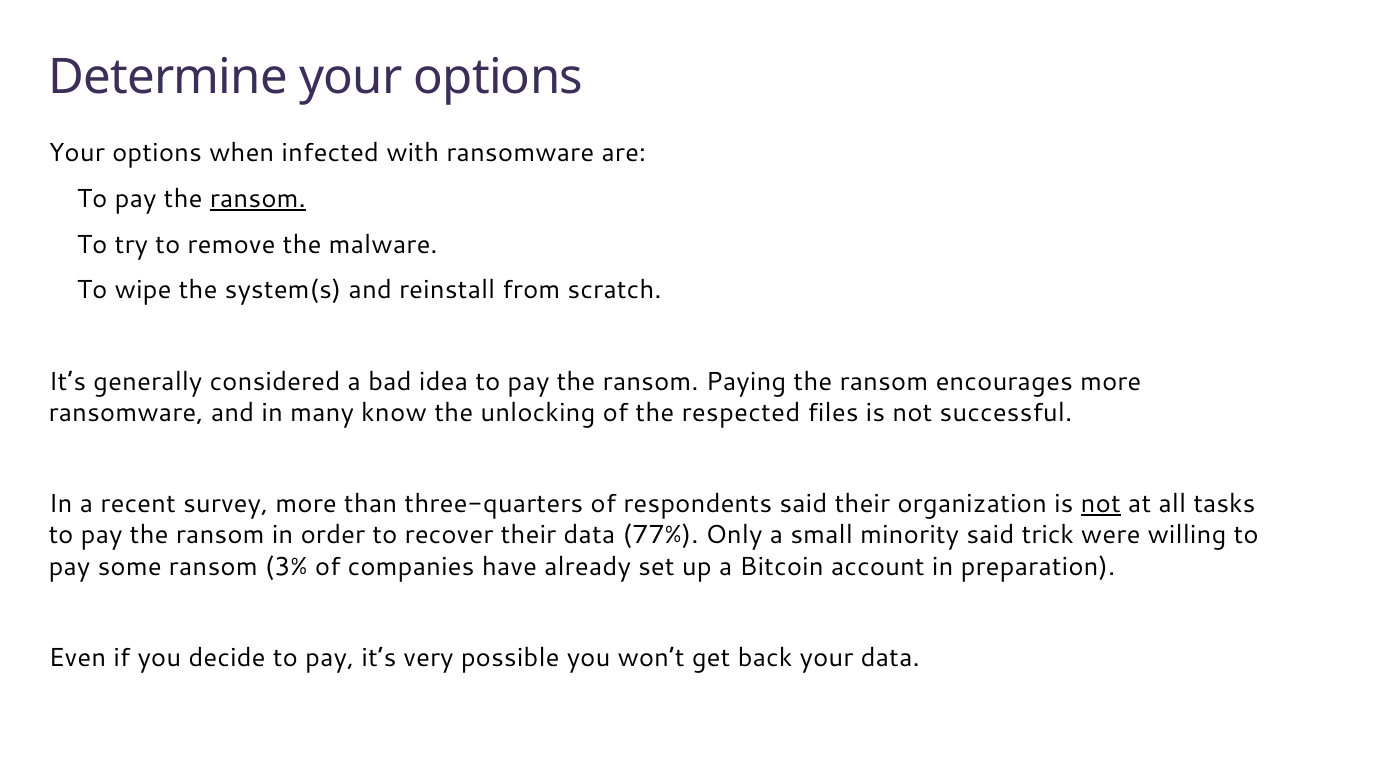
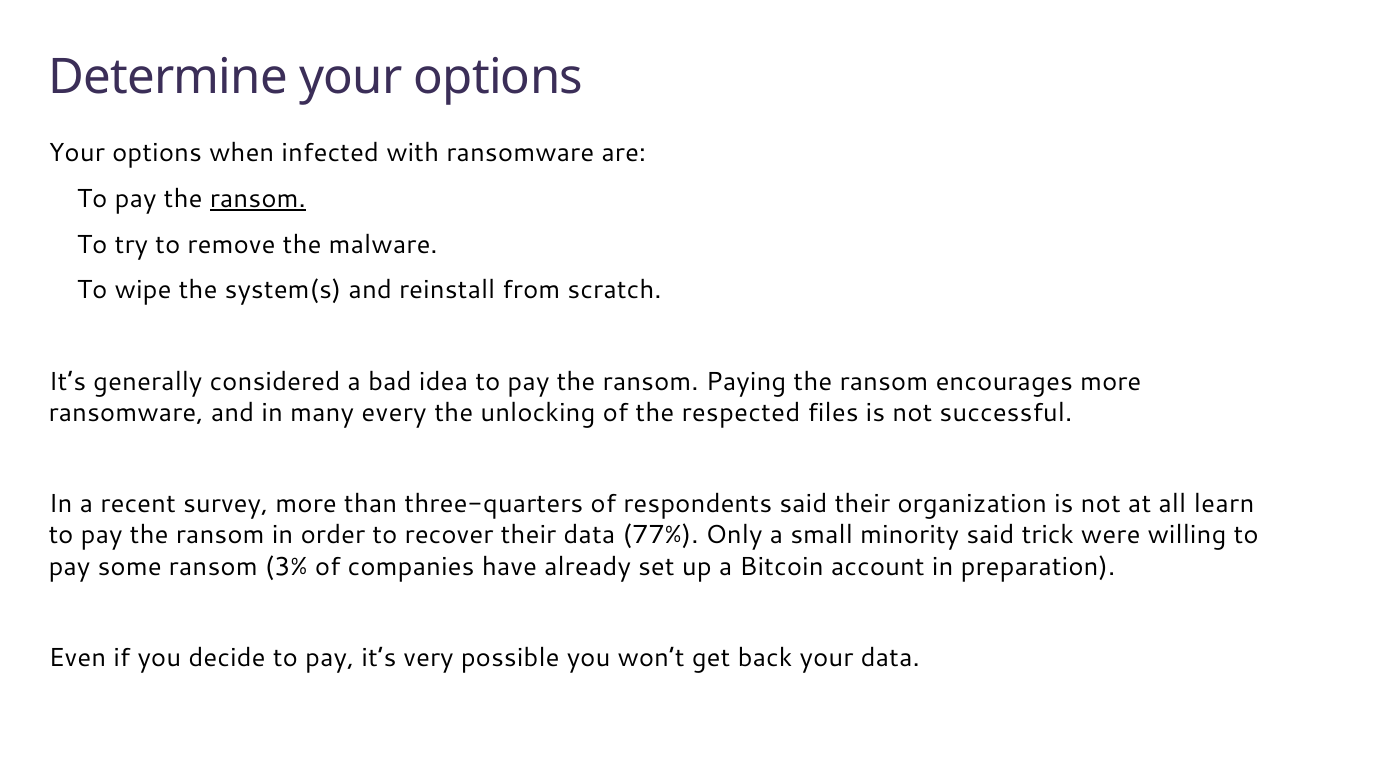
know: know -> every (394, 413)
not underline: present -> none (1101, 504)
tasks: tasks -> learn (1224, 504)
